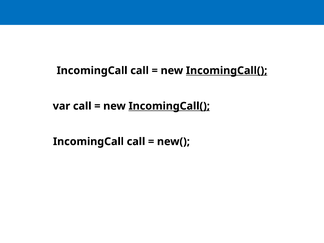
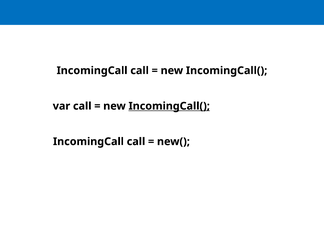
IncomingCall( underline: present -> none (227, 71)
